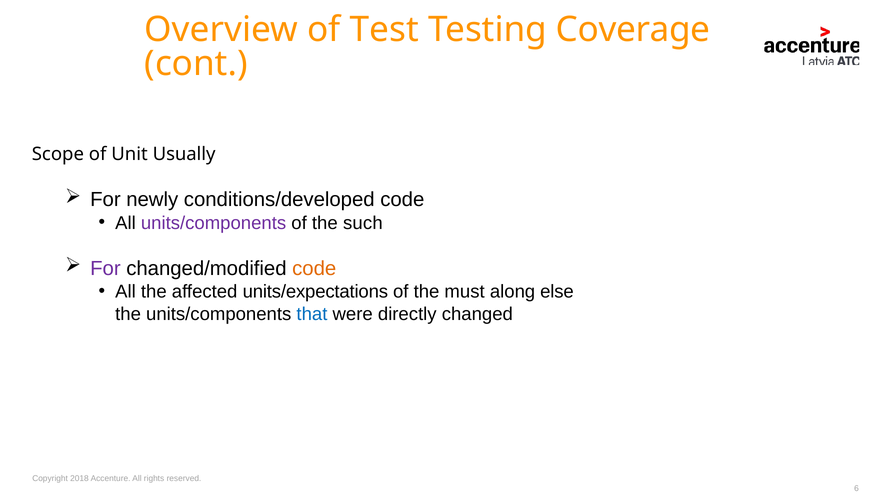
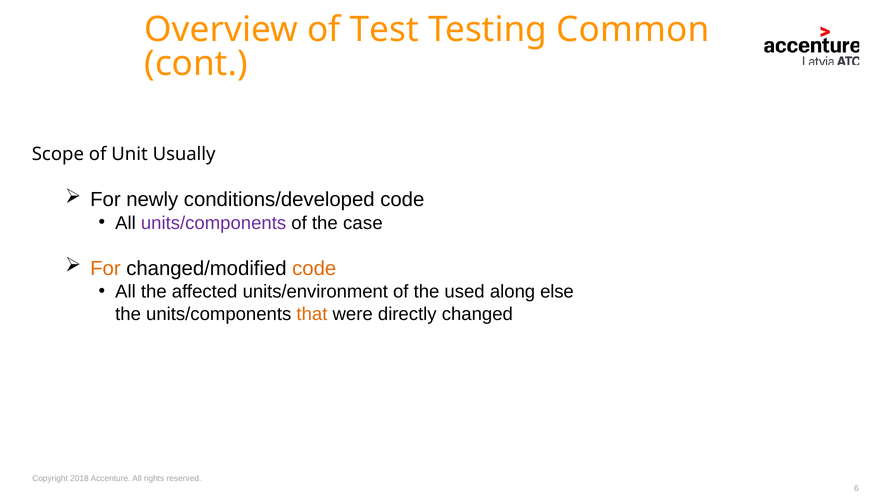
Coverage: Coverage -> Common (633, 30)
such: such -> case (363, 223)
For colour: purple -> orange (105, 269)
units/expectations: units/expectations -> units/environment (315, 292)
must: must -> used (465, 292)
that colour: blue -> orange (312, 314)
